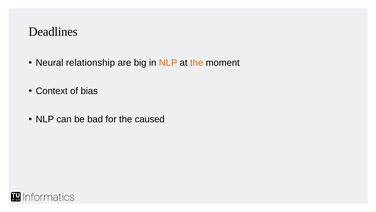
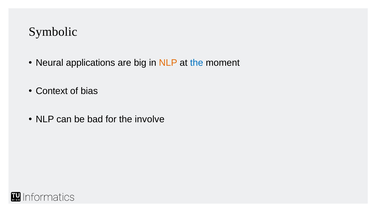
Deadlines: Deadlines -> Symbolic (53, 32)
relationship: relationship -> applications (91, 63)
the colour: orange -> blue (197, 63)
caused: caused -> involve (150, 119)
